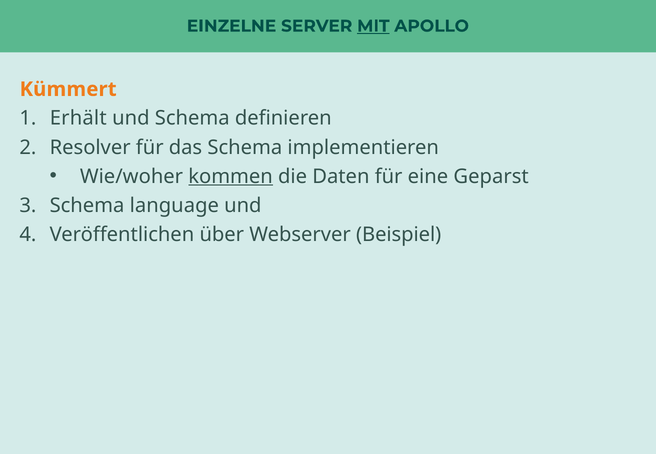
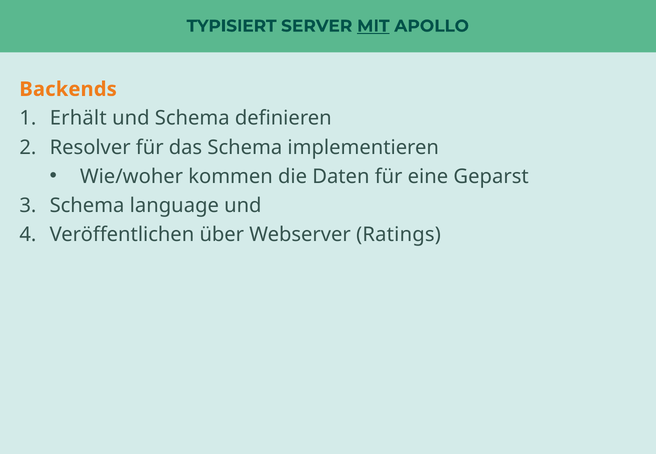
EINZELNE: EINZELNE -> TYPISIERT (232, 26)
Kümmert: Kümmert -> Backends (68, 89)
kommen underline: present -> none (231, 176)
Beispiel: Beispiel -> Ratings (399, 235)
